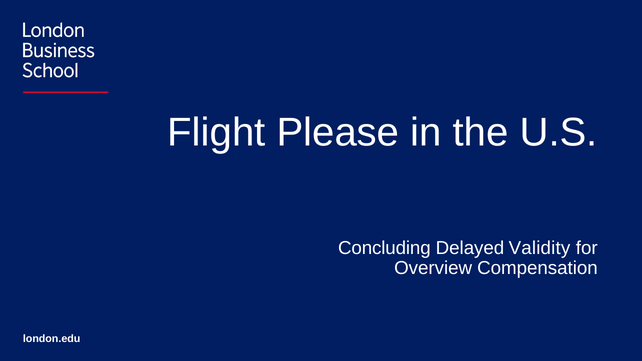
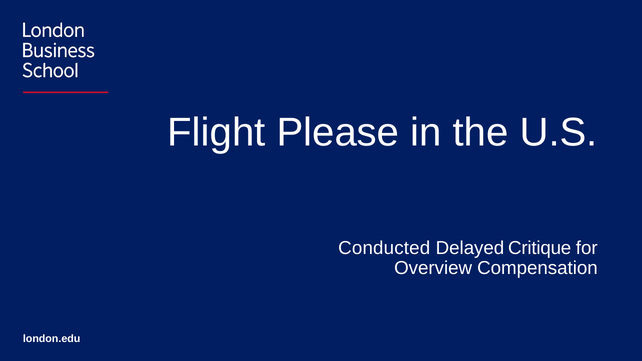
Concluding: Concluding -> Conducted (384, 248)
Validity: Validity -> Critique (540, 248)
